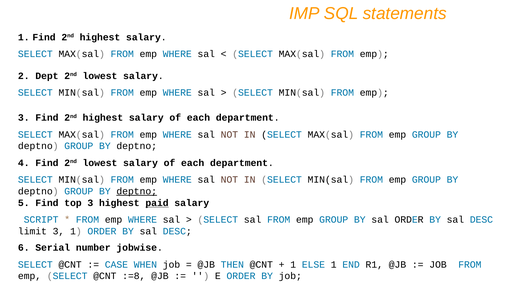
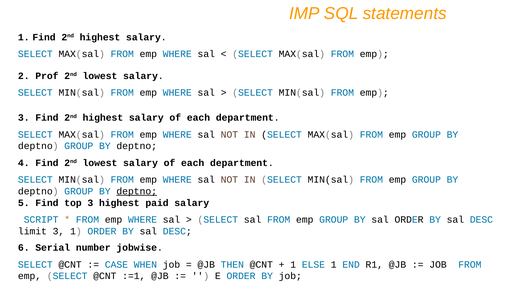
Dept: Dept -> Prof (47, 76)
paid underline: present -> none (157, 203)
:=8: :=8 -> :=1 (134, 276)
